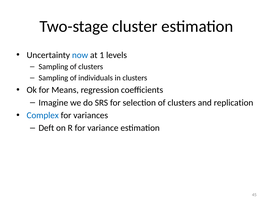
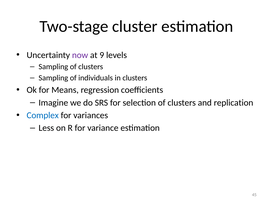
now colour: blue -> purple (80, 55)
1: 1 -> 9 (102, 55)
Deft: Deft -> Less (46, 128)
